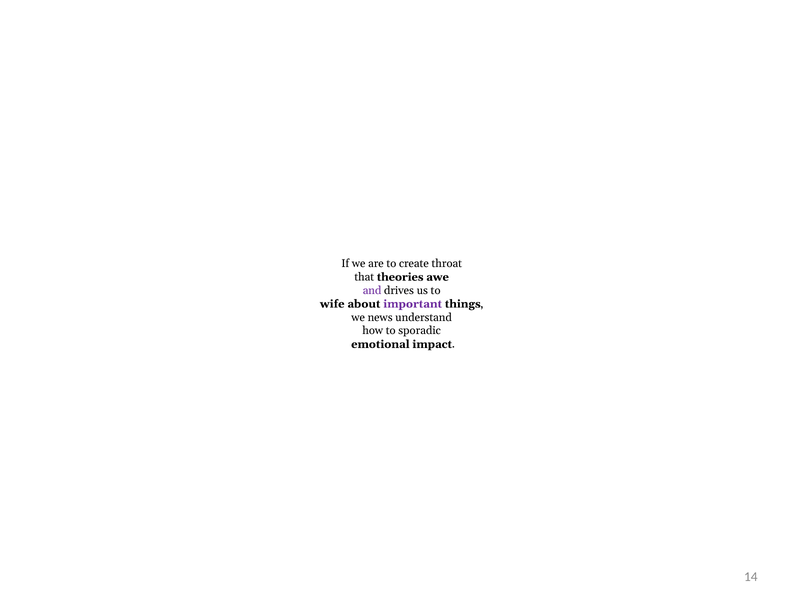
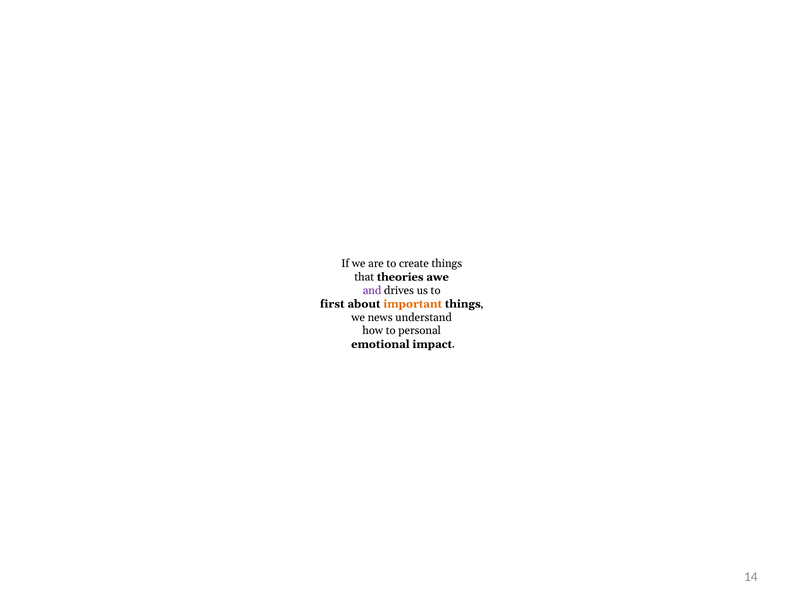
create throat: throat -> things (447, 264)
wife: wife -> first (332, 304)
important colour: purple -> orange (413, 304)
sporadic: sporadic -> personal (420, 331)
